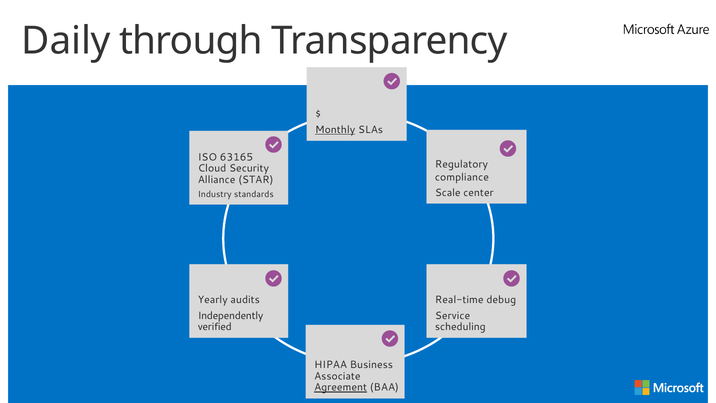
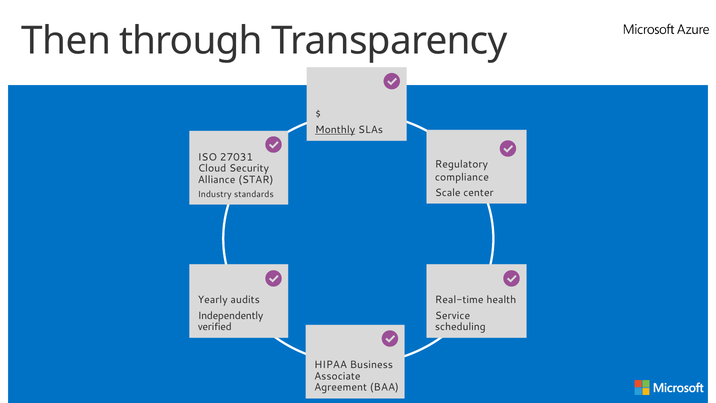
Daily: Daily -> Then (66, 41)
63165: 63165 -> 27031 (236, 157)
debug: debug -> health (501, 300)
Agreement underline: present -> none (341, 387)
